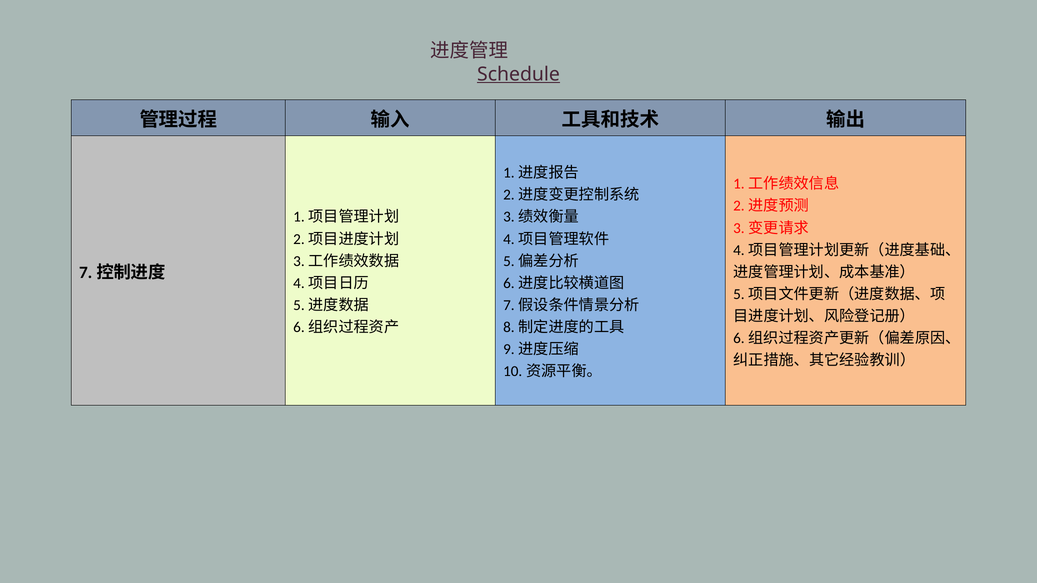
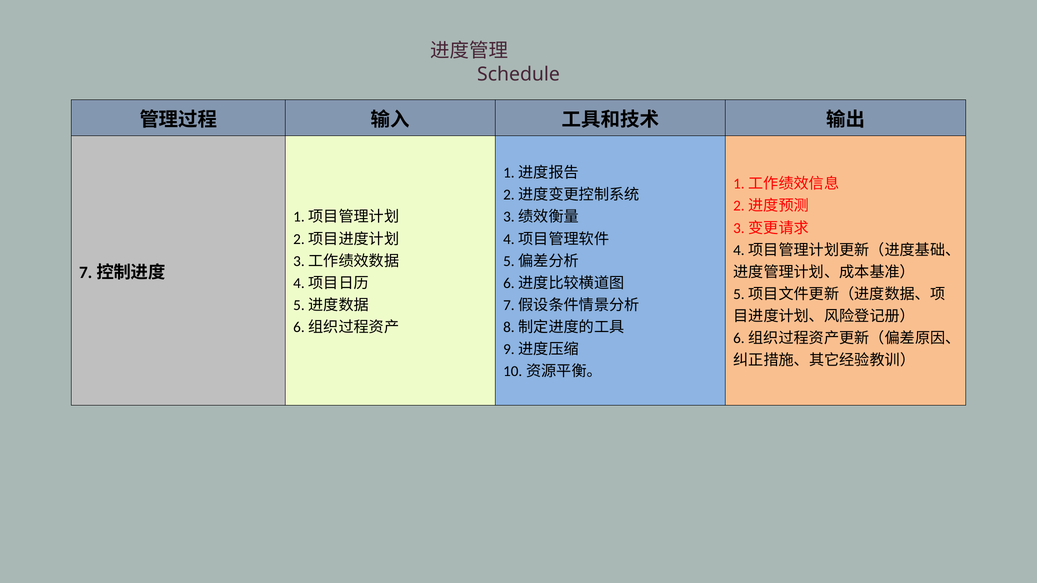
Schedule underline: present -> none (519, 74)
